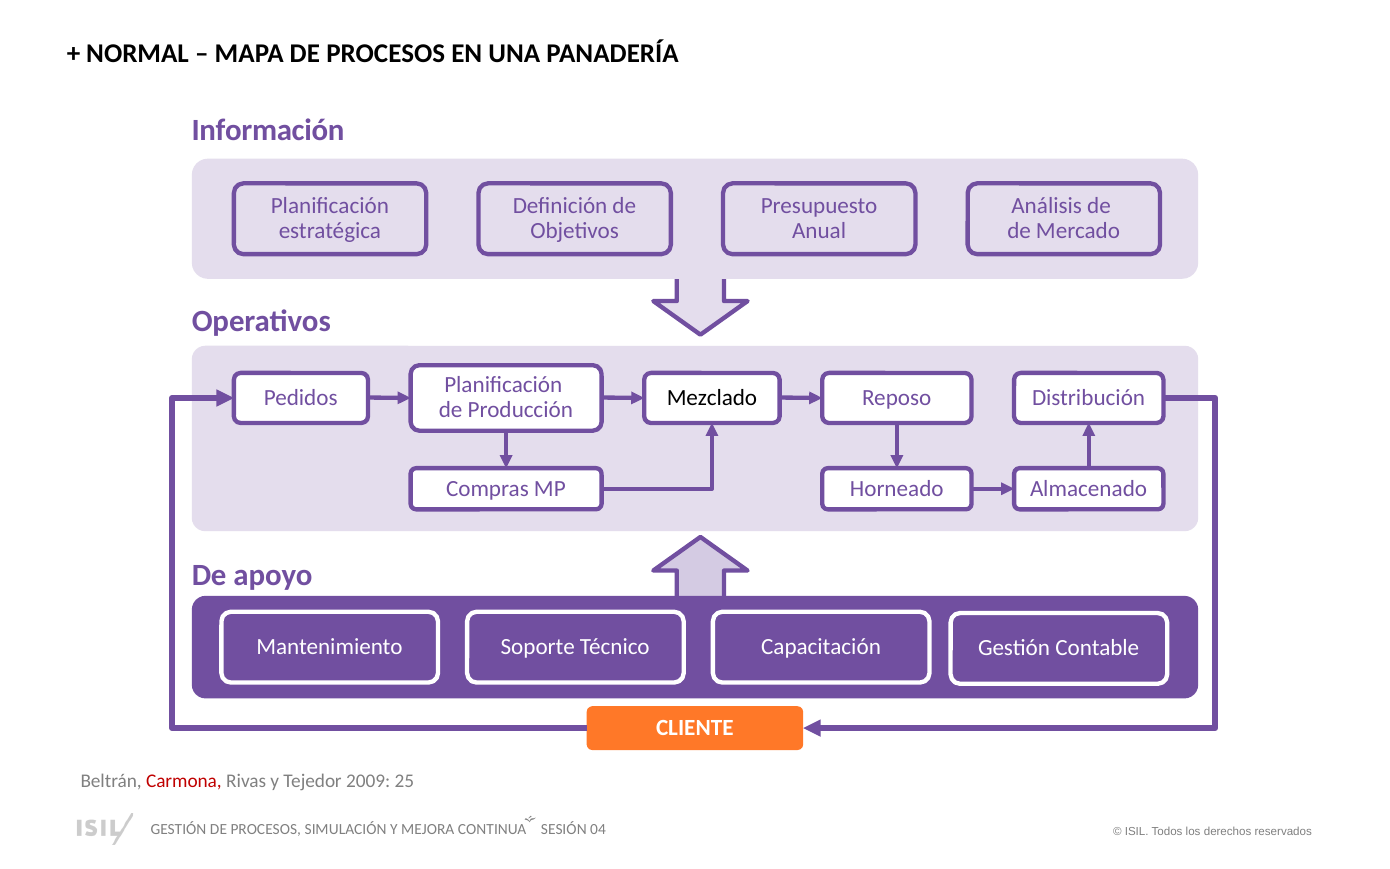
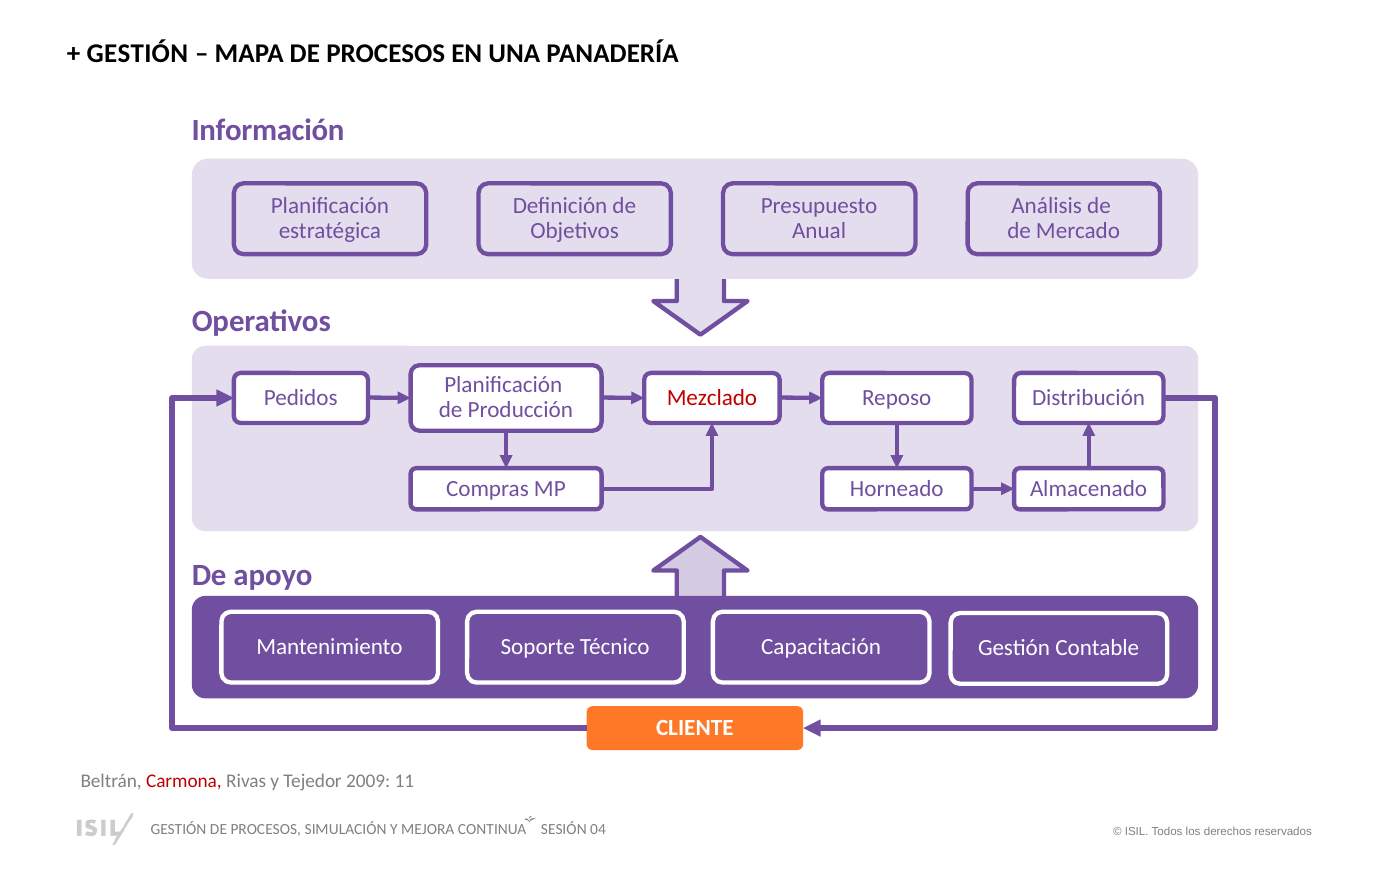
NORMAL: NORMAL -> GESTIÓN (137, 53)
Mezclado colour: black -> red (712, 398)
25: 25 -> 11 (404, 780)
